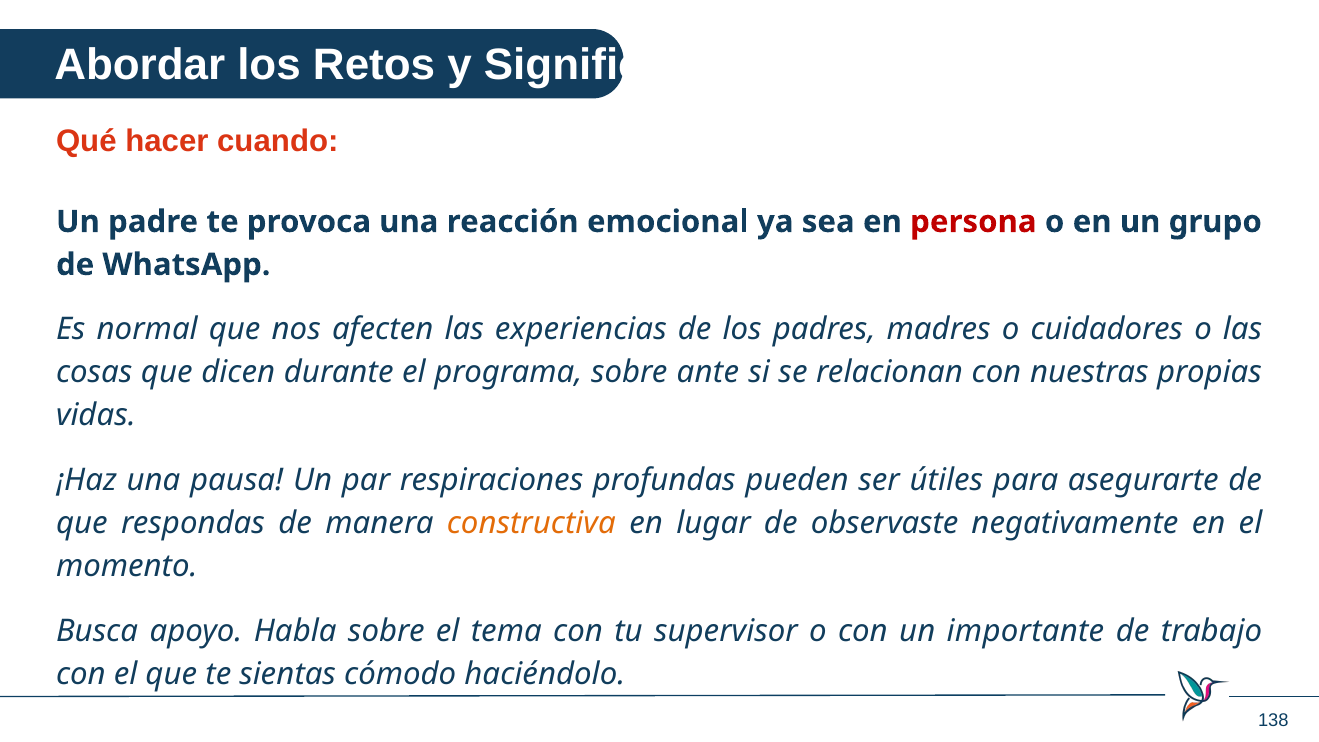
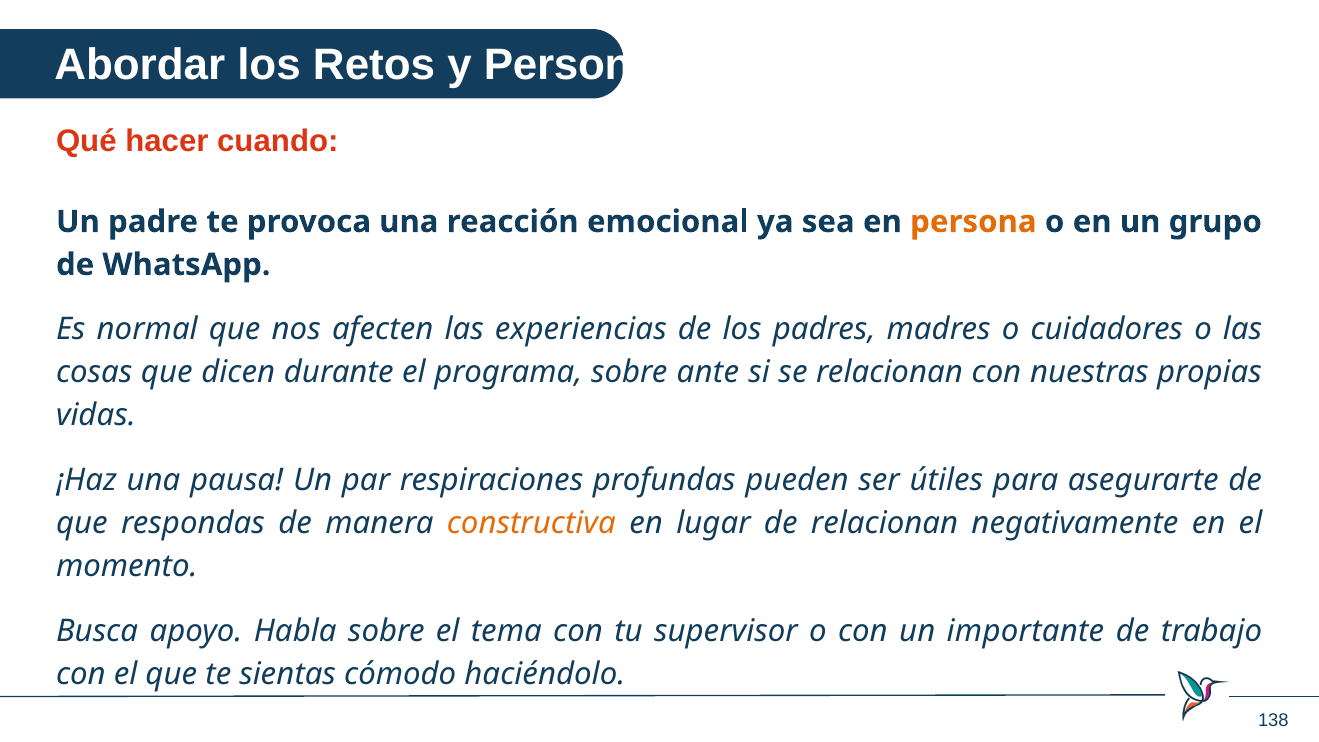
Significa: Significa -> Personal (576, 65)
persona colour: red -> orange (973, 222)
de observaste: observaste -> relacionan (885, 523)
